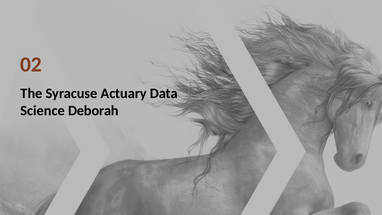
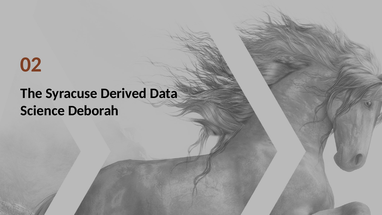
Actuary: Actuary -> Derived (124, 93)
